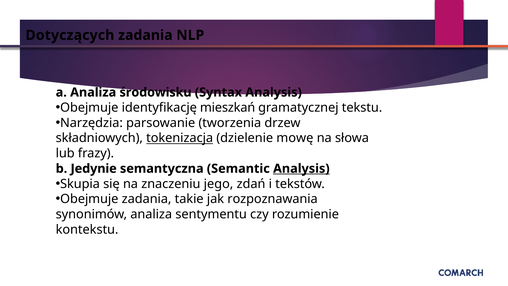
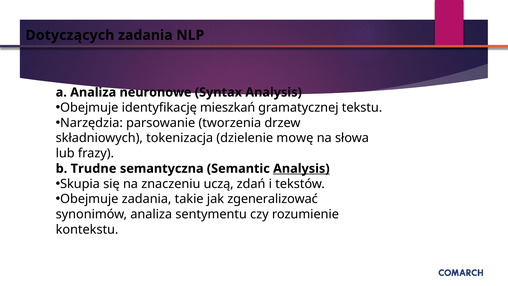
środowisku: środowisku -> neuronowe (156, 92)
tokenizacja underline: present -> none (180, 138)
Jedynie: Jedynie -> Trudne (94, 168)
jego: jego -> uczą (219, 184)
rozpoznawania: rozpoznawania -> zgeneralizować (273, 199)
